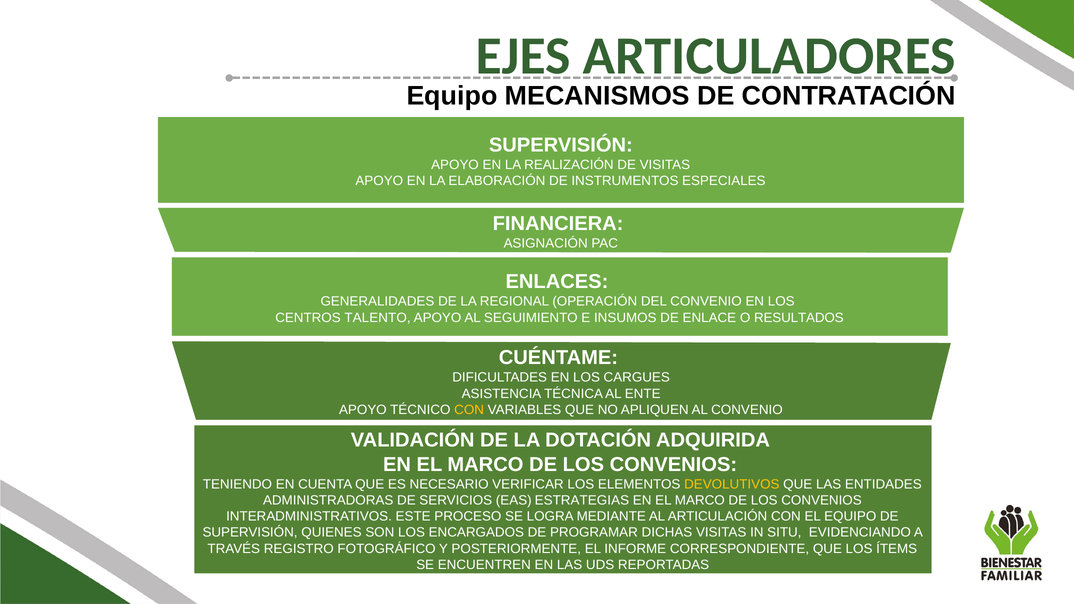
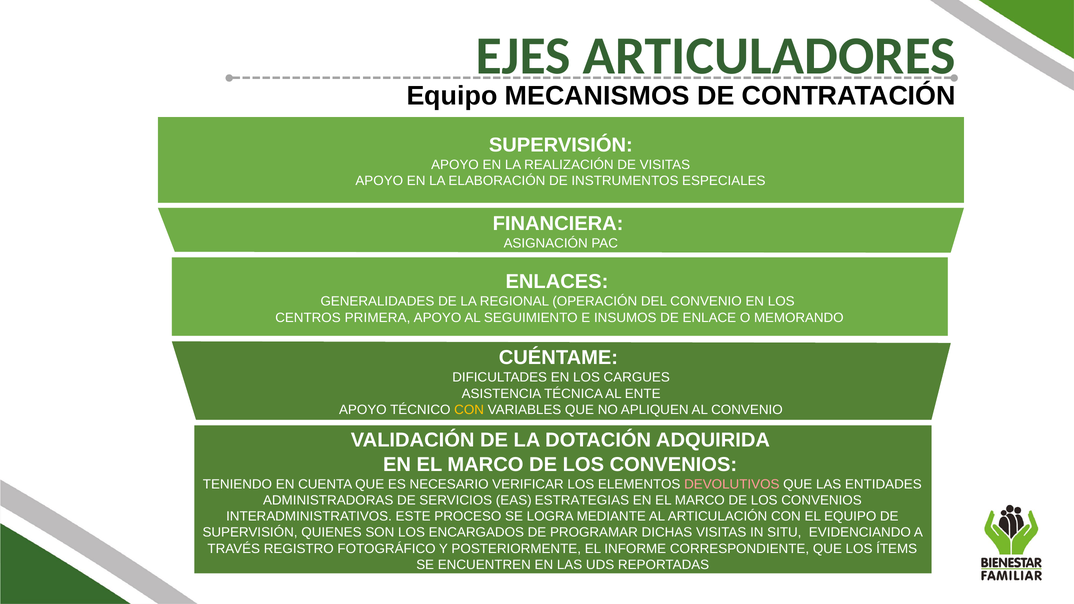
TALENTO: TALENTO -> PRIMERA (378, 318)
RESULTADOS: RESULTADOS -> MEMORANDO (799, 318)
DEVOLUTIVOS colour: yellow -> pink (732, 484)
